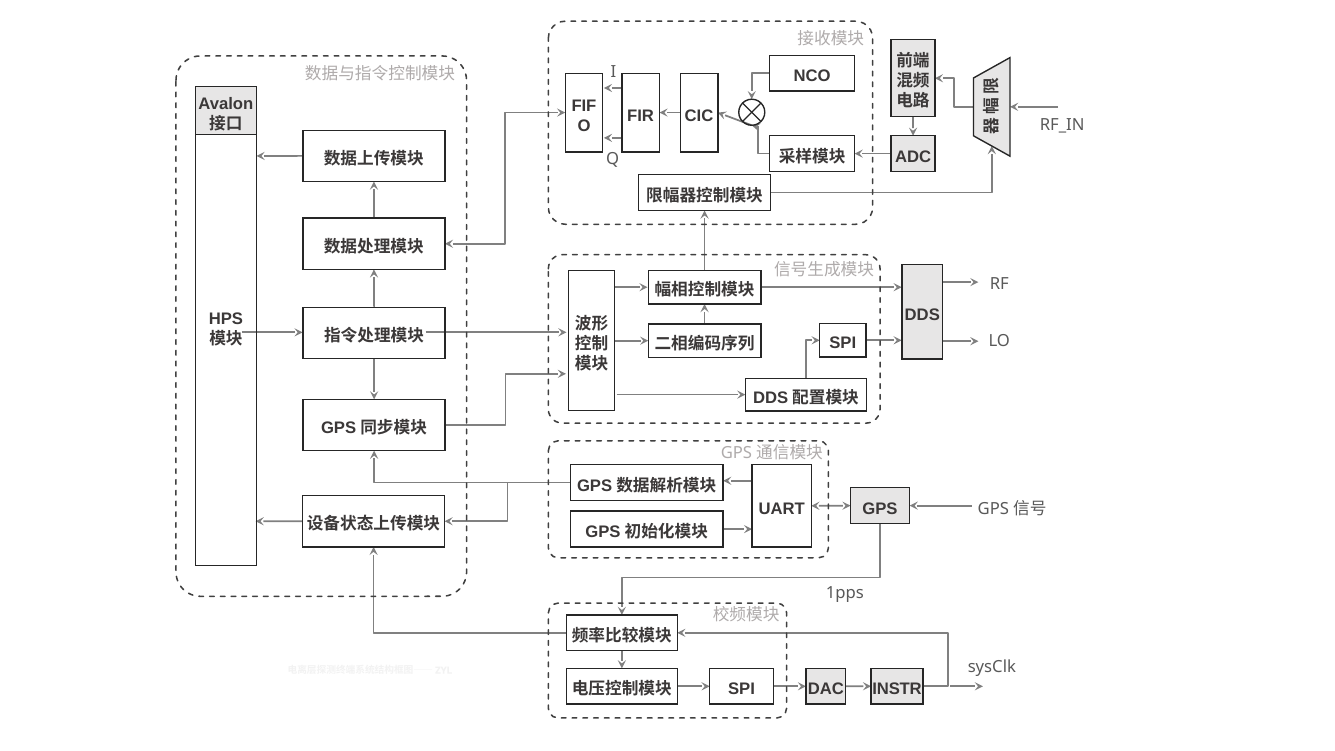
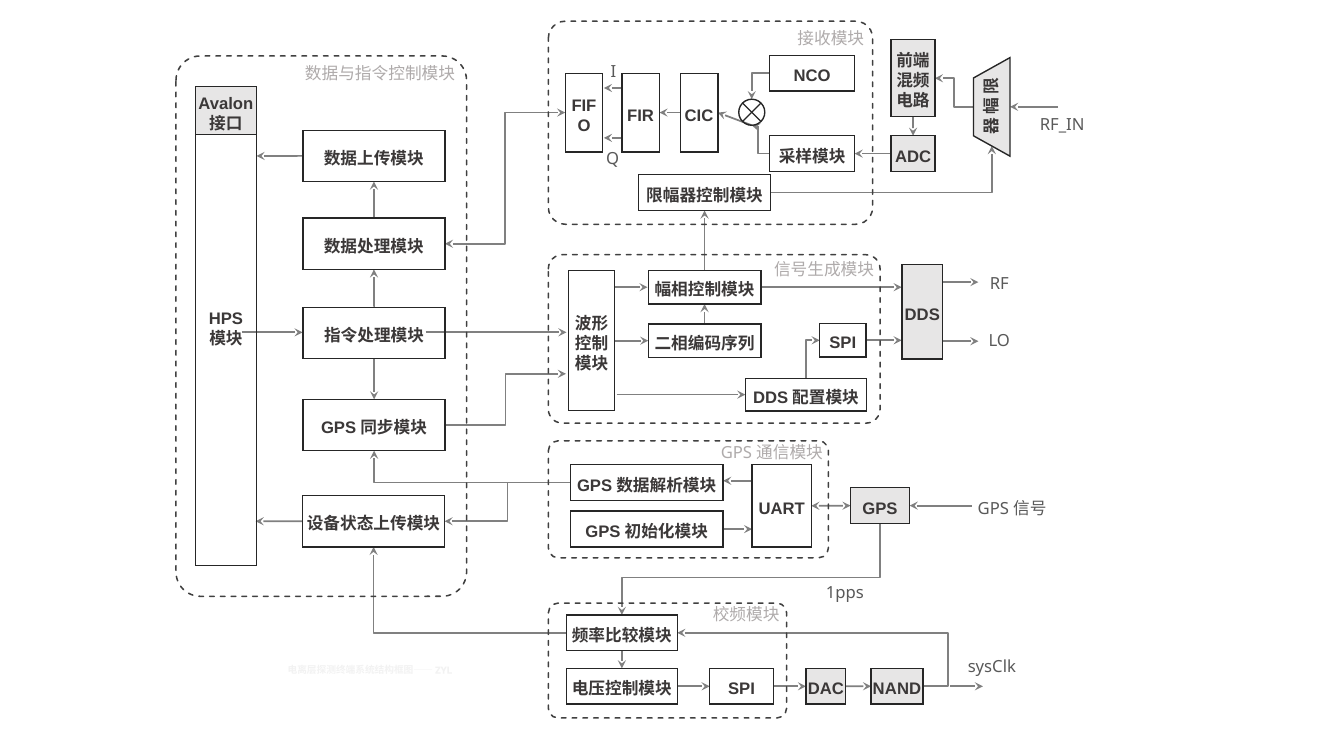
INSTR: INSTR -> NAND (897, 689)
